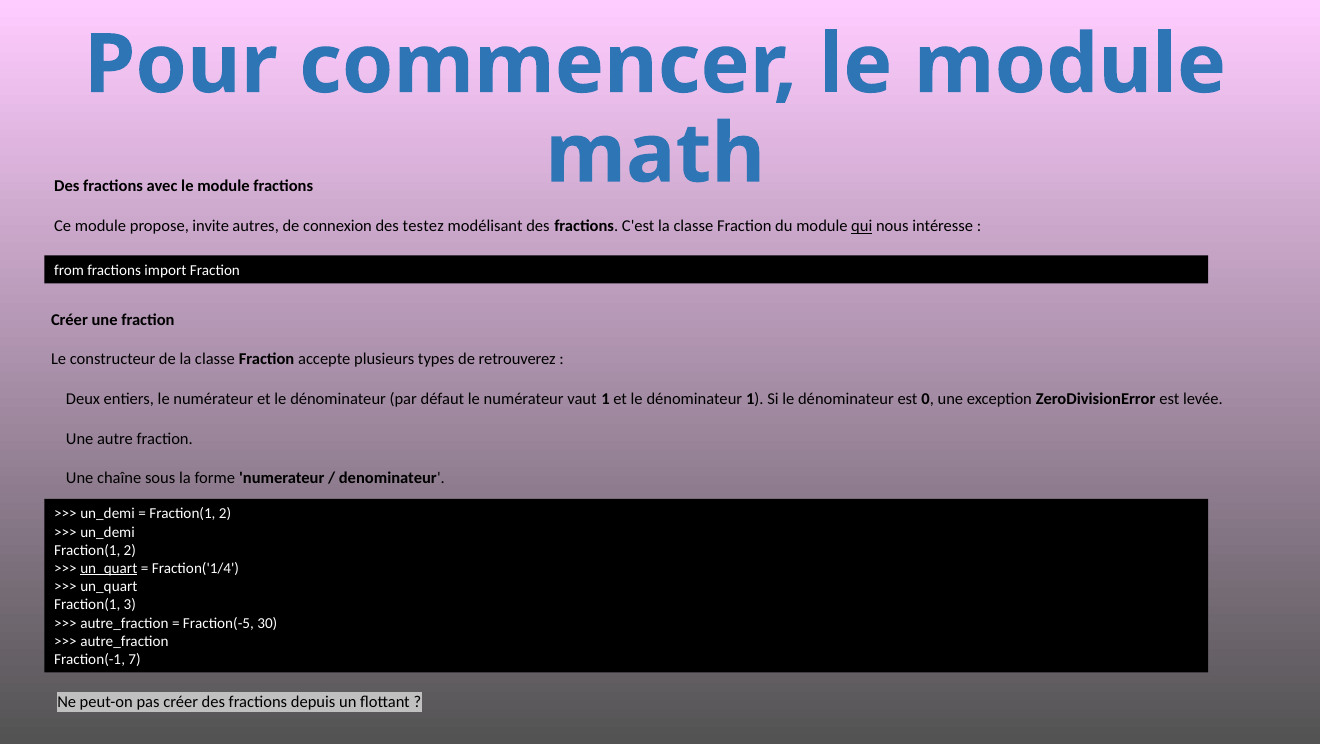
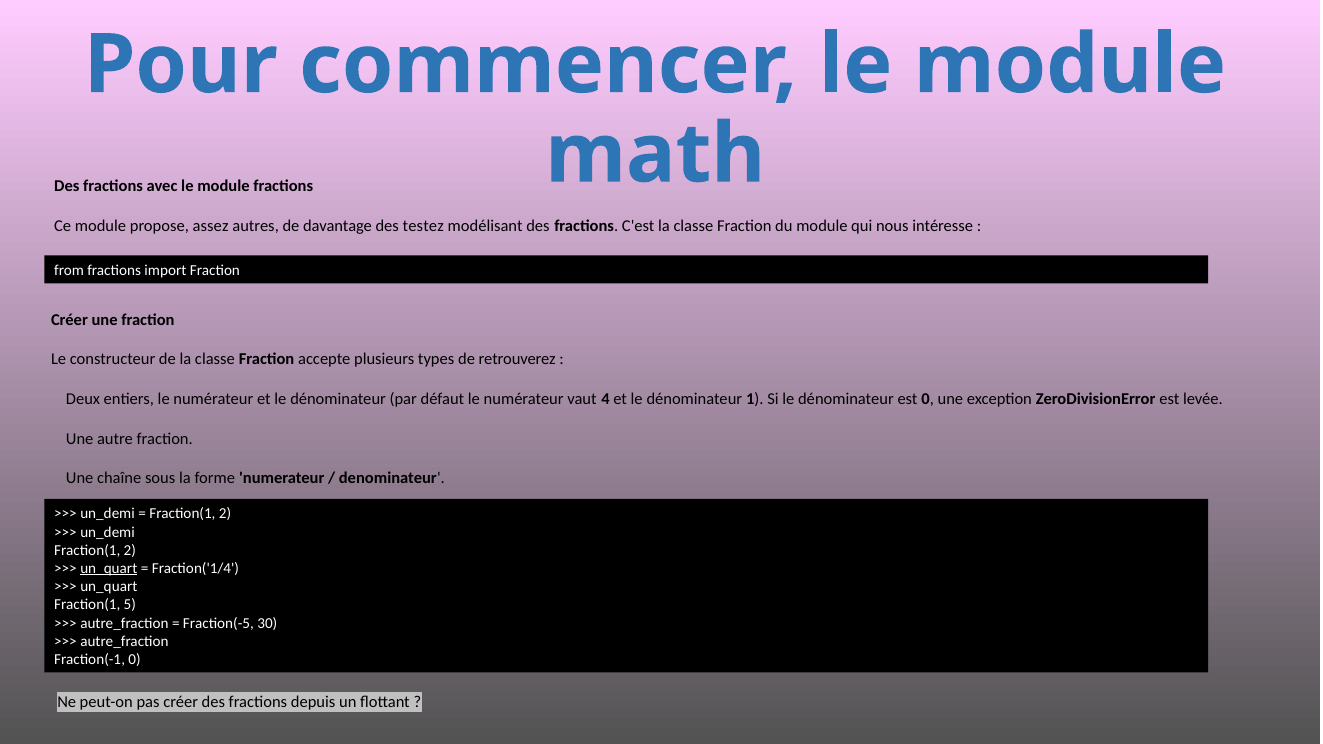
invite: invite -> assez (211, 226)
connexion: connexion -> davantage (338, 226)
qui underline: present -> none (862, 226)
vaut 1: 1 -> 4 (606, 399)
3: 3 -> 5 (130, 605)
Fraction(-1 7: 7 -> 0 (134, 660)
